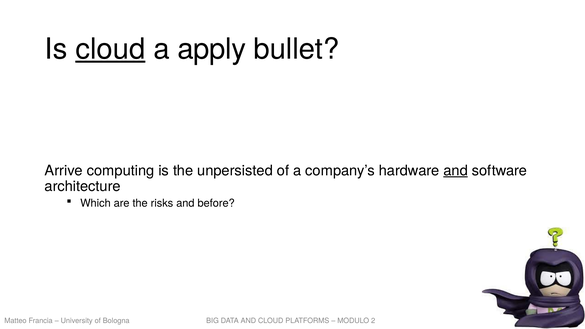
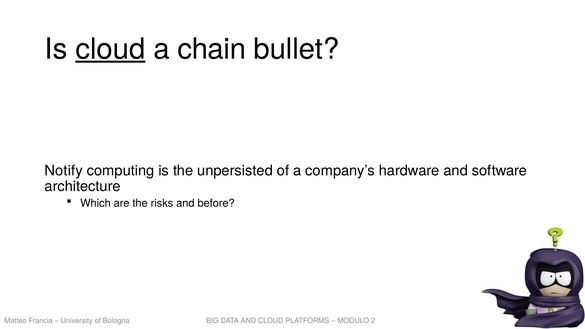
apply: apply -> chain (212, 49)
Arrive: Arrive -> Notify (64, 171)
and underline: present -> none (456, 171)
